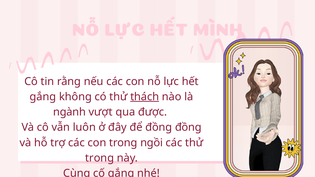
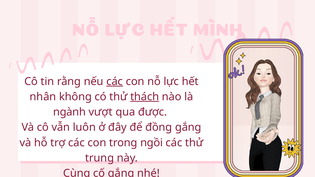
các underline: none -> present (115, 82)
gắng: gắng -> nhân (43, 97)
đồng đồng: đồng -> gắng (188, 128)
trong: trong -> trung (100, 158)
